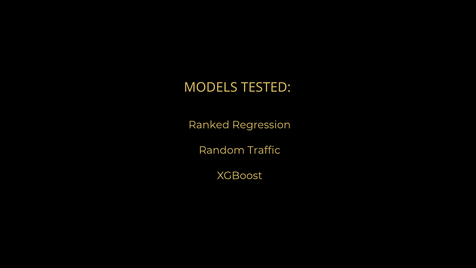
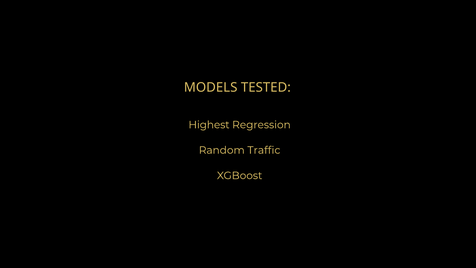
Ranked: Ranked -> Highest (209, 125)
